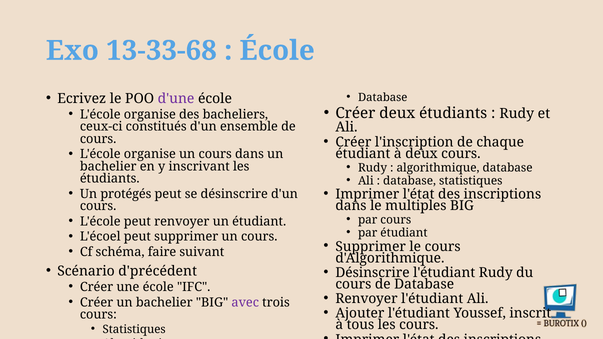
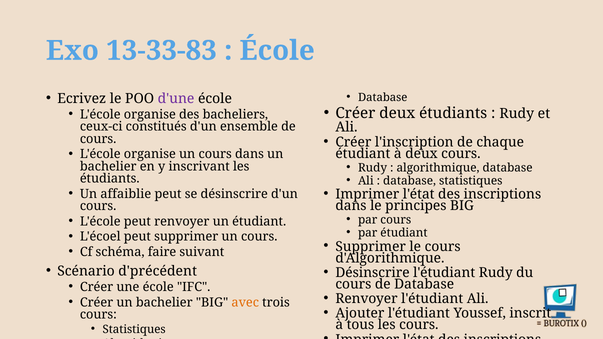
13-33-68: 13-33-68 -> 13-33-83 (161, 51)
protégés: protégés -> affaiblie (126, 194)
multiples: multiples -> principes (416, 206)
avec colour: purple -> orange (245, 303)
